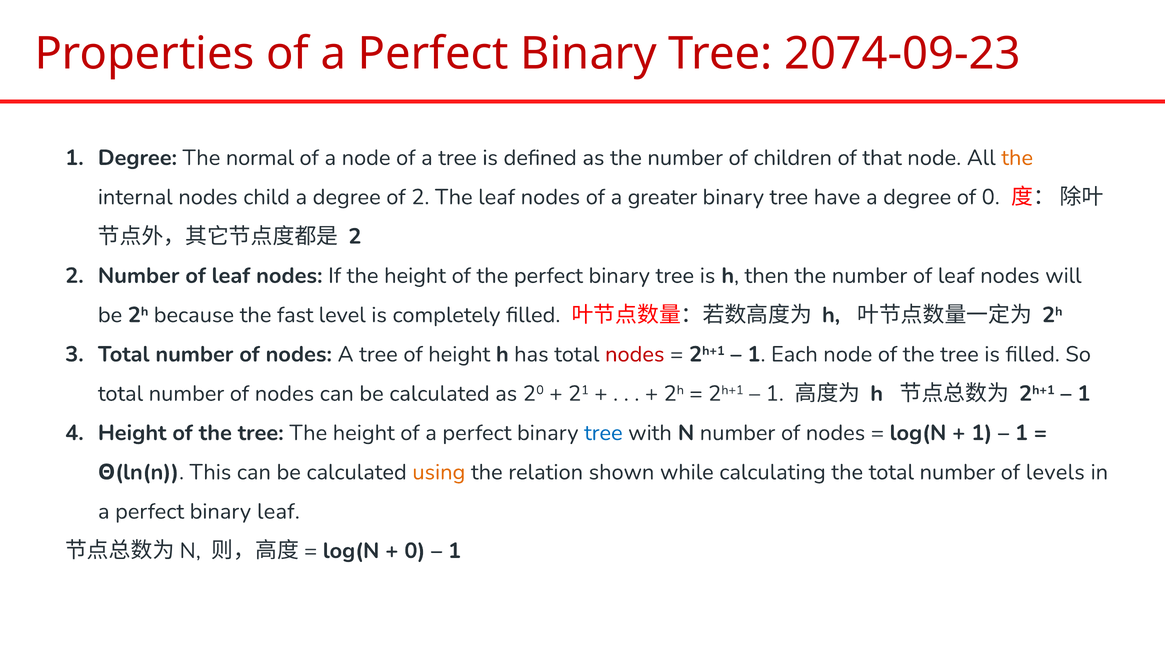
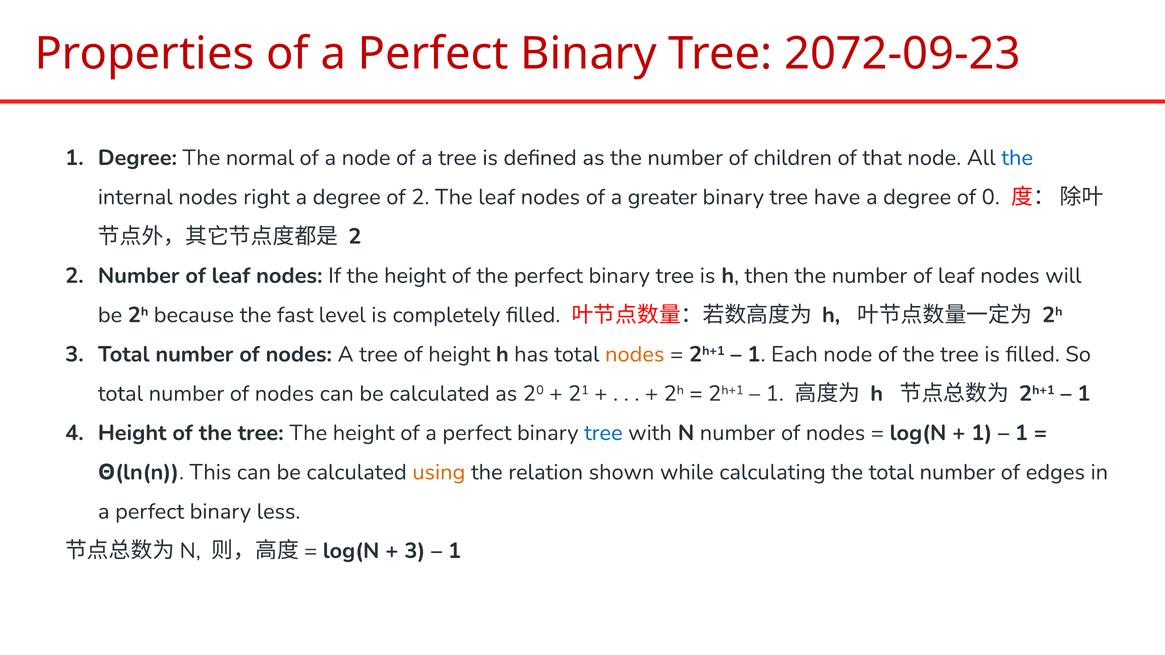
2074-09-23: 2074-09-23 -> 2072-09-23 (902, 54)
the colour: orange -> blue (1017, 158)
child: child -> right (266, 197)
nodes colour: red -> orange (635, 354)
levels: levels -> edges (1055, 472)
binary leaf: leaf -> less (279, 512)
0: 0 -> 3 (415, 551)
